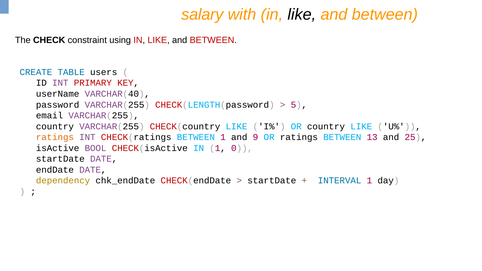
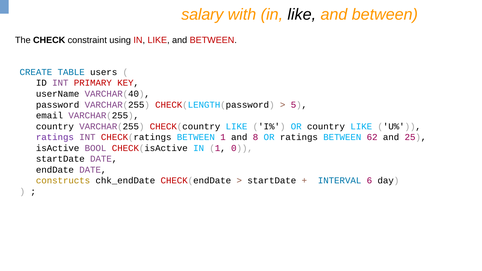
ratings colour: orange -> purple (55, 137)
9: 9 -> 8 (256, 137)
13: 13 -> 62 (372, 137)
dependency: dependency -> constructs (63, 181)
INTERVAL 1: 1 -> 6 (369, 181)
